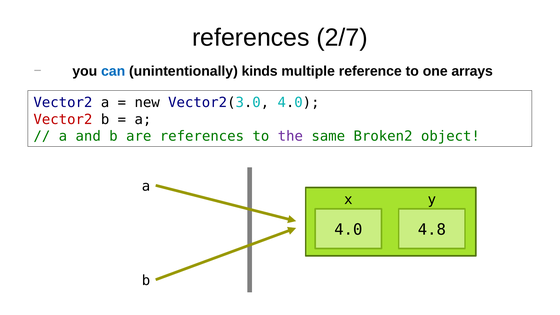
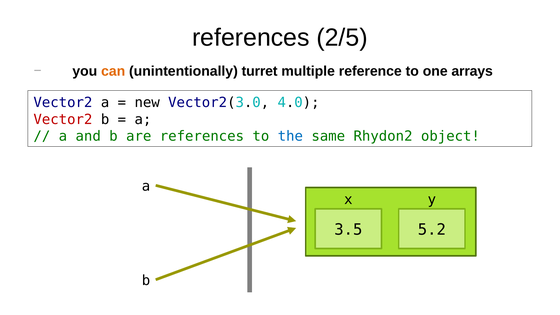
2/7: 2/7 -> 2/5 (342, 38)
can colour: blue -> orange (113, 71)
kinds: kinds -> turret (260, 71)
the colour: purple -> blue (290, 136)
Broken2: Broken2 -> Rhydon2 (383, 136)
4.0: 4.0 -> 3.5 (348, 230)
4.8: 4.8 -> 5.2 (432, 230)
